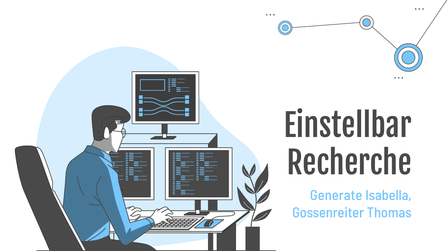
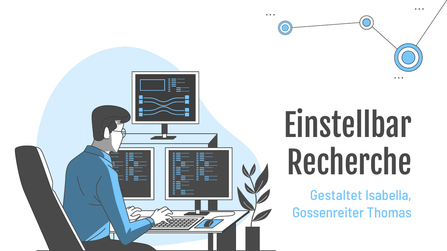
Generate: Generate -> Gestaltet (336, 196)
